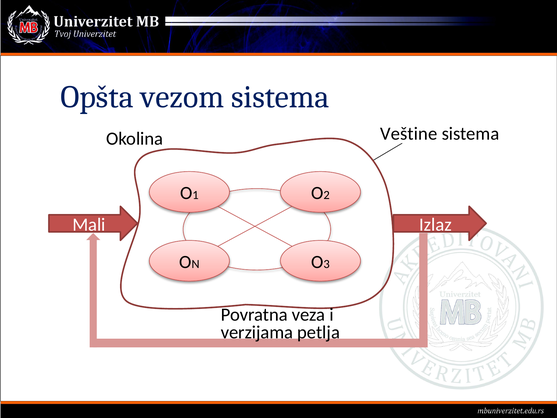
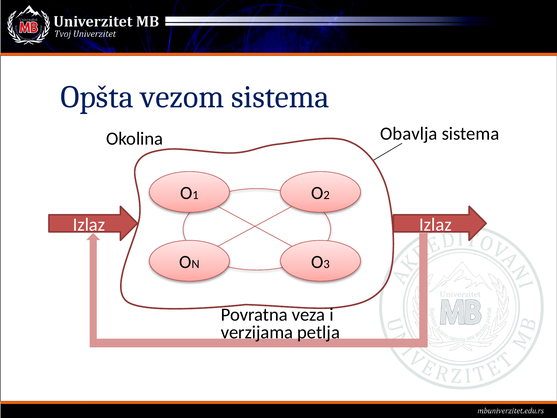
Veštine: Veštine -> Obavlja (409, 134)
Mali: Mali -> Izlaz (89, 224)
